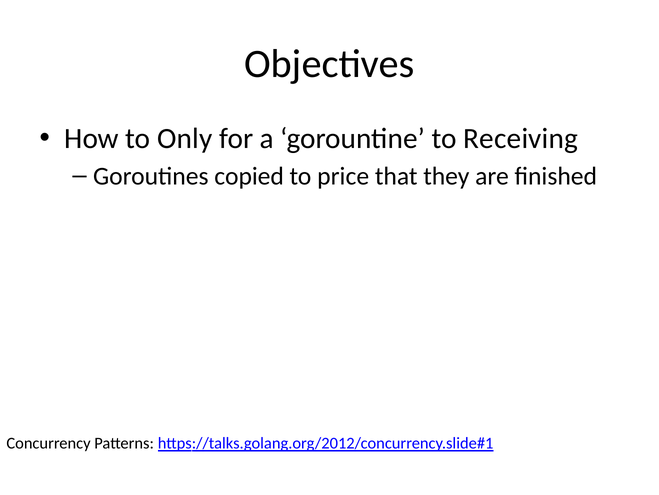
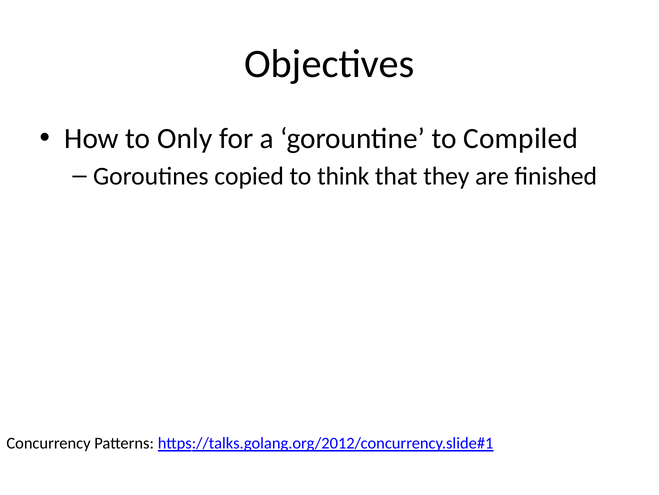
Receiving: Receiving -> Compiled (521, 138)
price: price -> think (343, 176)
